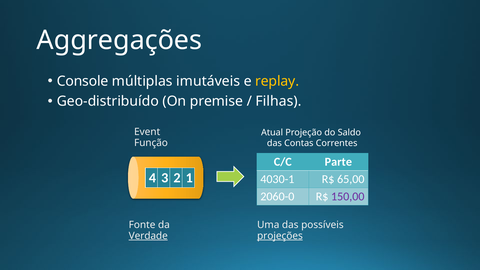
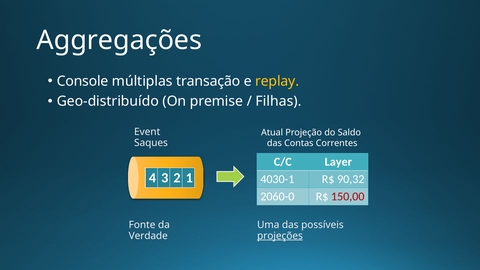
imutáveis: imutáveis -> transação (208, 81)
Função: Função -> Saques (151, 143)
Parte: Parte -> Layer (338, 162)
65,00: 65,00 -> 90,32 (351, 179)
150,00 colour: purple -> red (348, 197)
Verdade underline: present -> none (148, 236)
